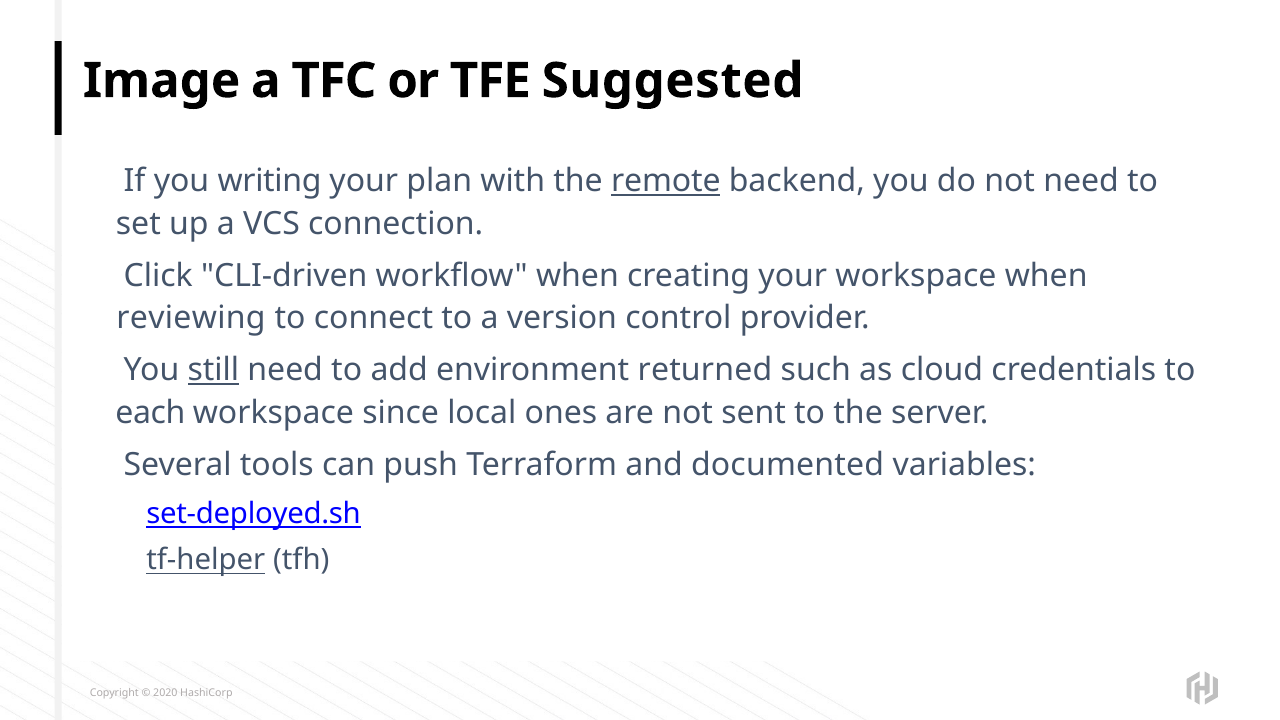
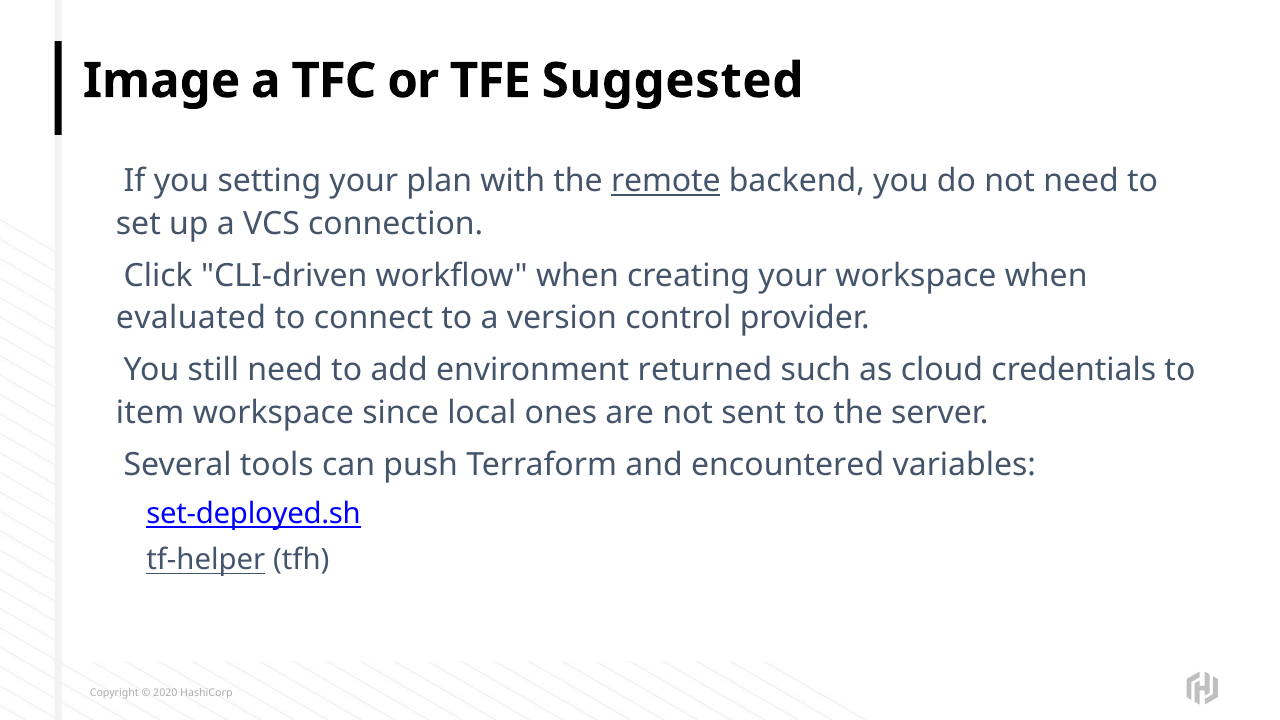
writing: writing -> setting (269, 181)
reviewing: reviewing -> evaluated (191, 318)
still underline: present -> none (213, 370)
each: each -> item (150, 413)
documented: documented -> encountered (788, 465)
